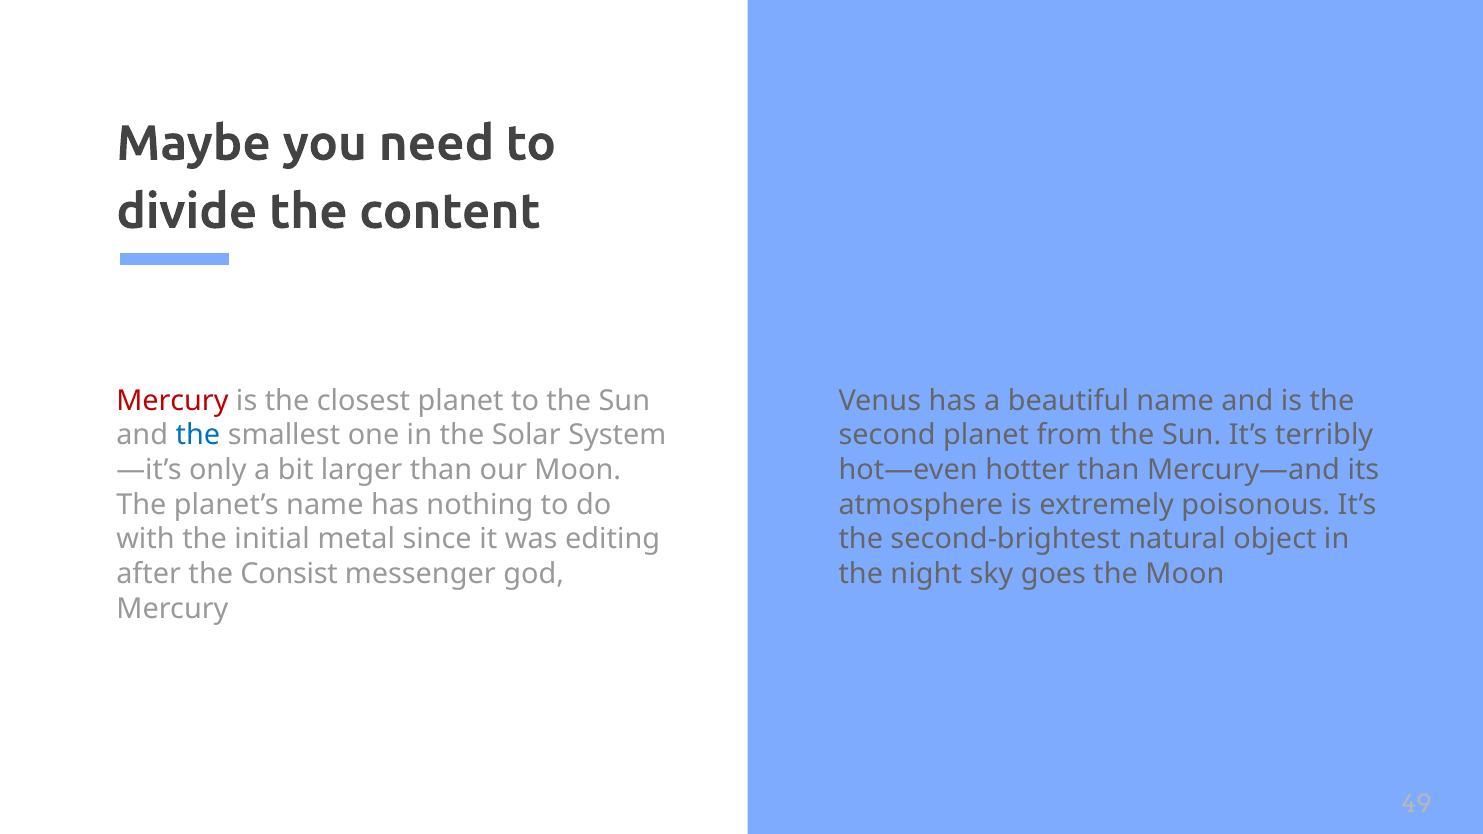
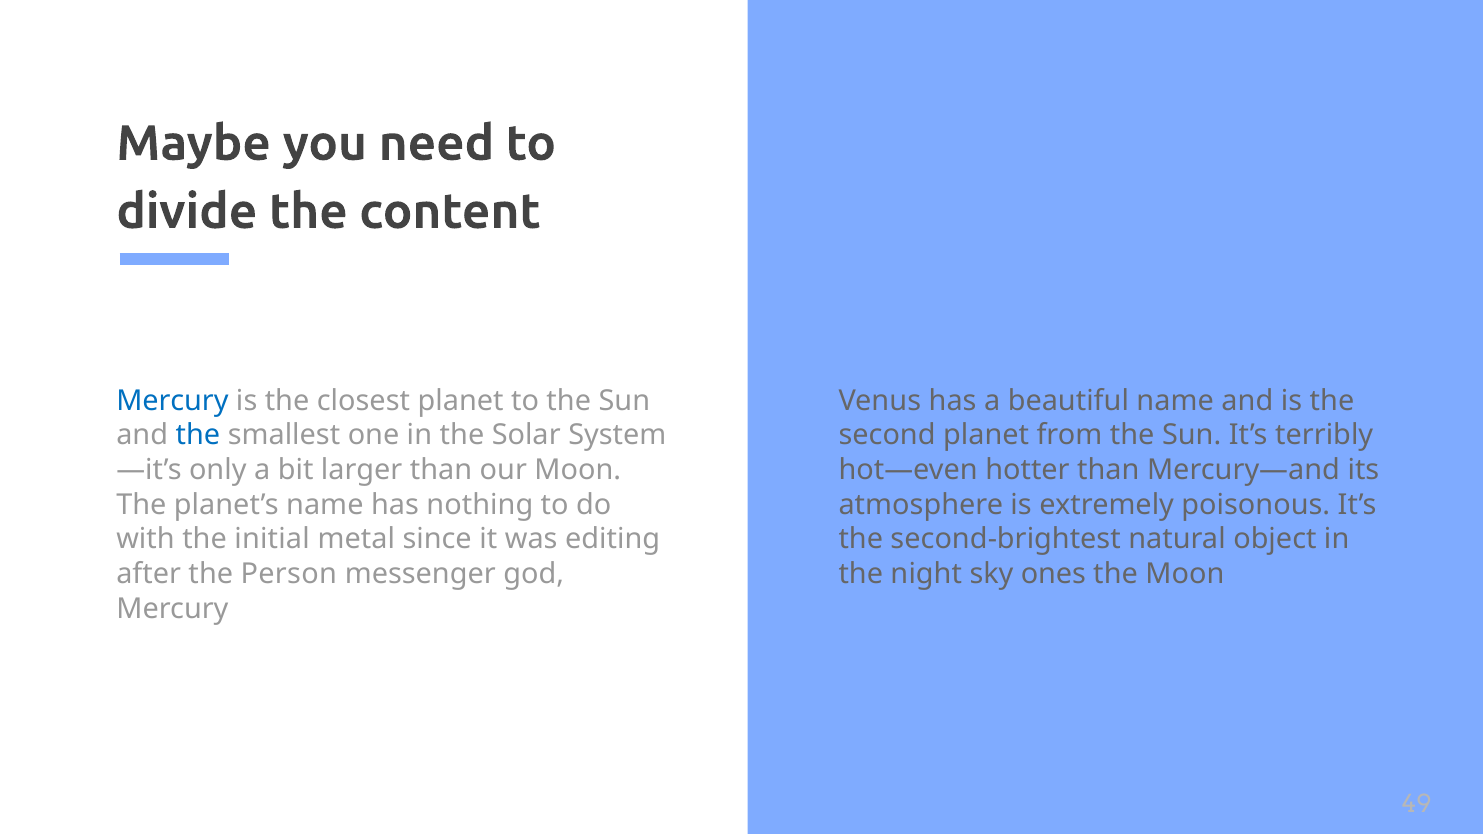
Mercury colour: red -> blue (172, 401)
Consist: Consist -> Person (289, 574)
goes: goes -> ones (1053, 574)
